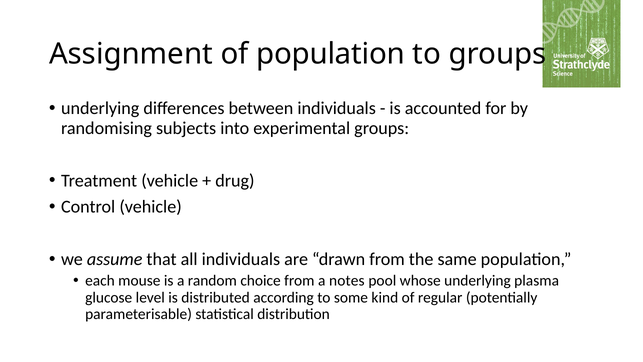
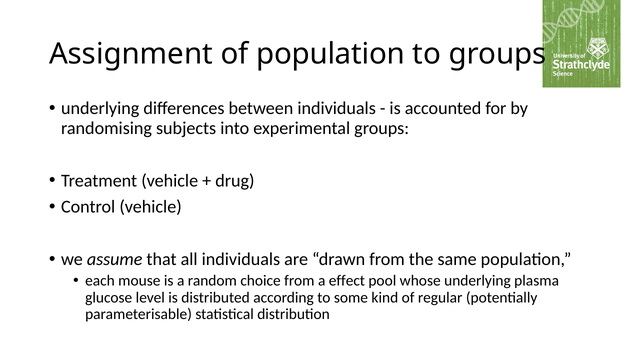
notes: notes -> effect (347, 281)
